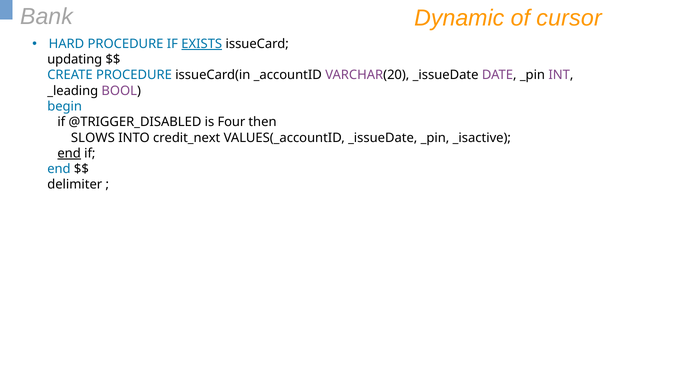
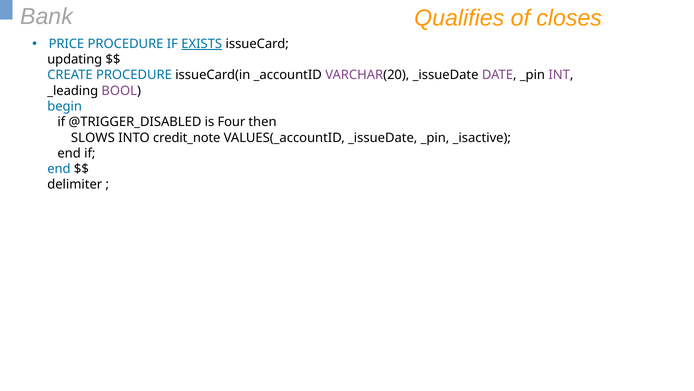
Dynamic: Dynamic -> Qualifies (459, 18)
cursor: cursor -> closes (569, 18)
HARD: HARD -> PRICE (66, 44)
credit_next: credit_next -> credit_note (187, 138)
end underline: present -> none (69, 153)
